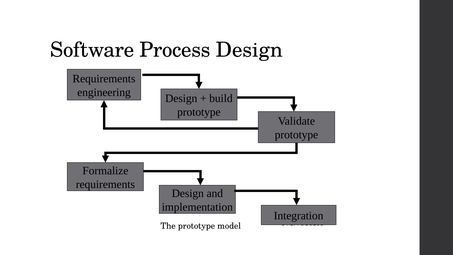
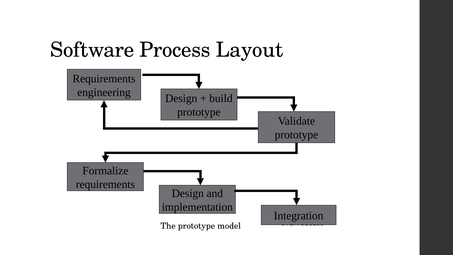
Process Design: Design -> Layout (249, 50)
